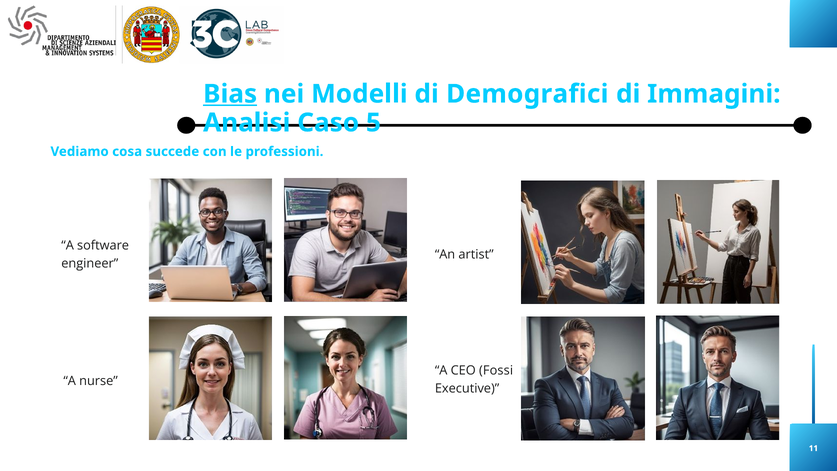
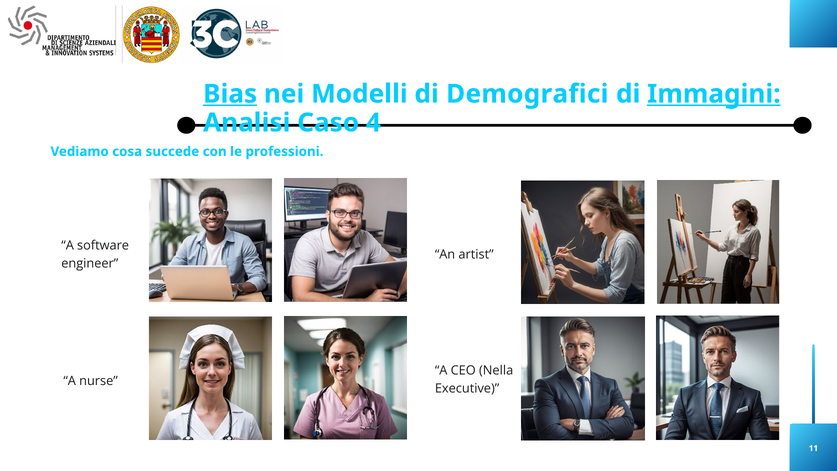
Immagini underline: none -> present (714, 94)
5: 5 -> 4 (373, 123)
Fossi: Fossi -> Nella (496, 371)
